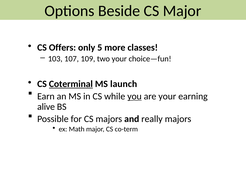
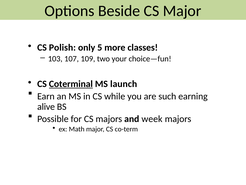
Offers: Offers -> Polish (62, 47)
you underline: present -> none (134, 96)
are your: your -> such (167, 96)
really: really -> week (152, 119)
